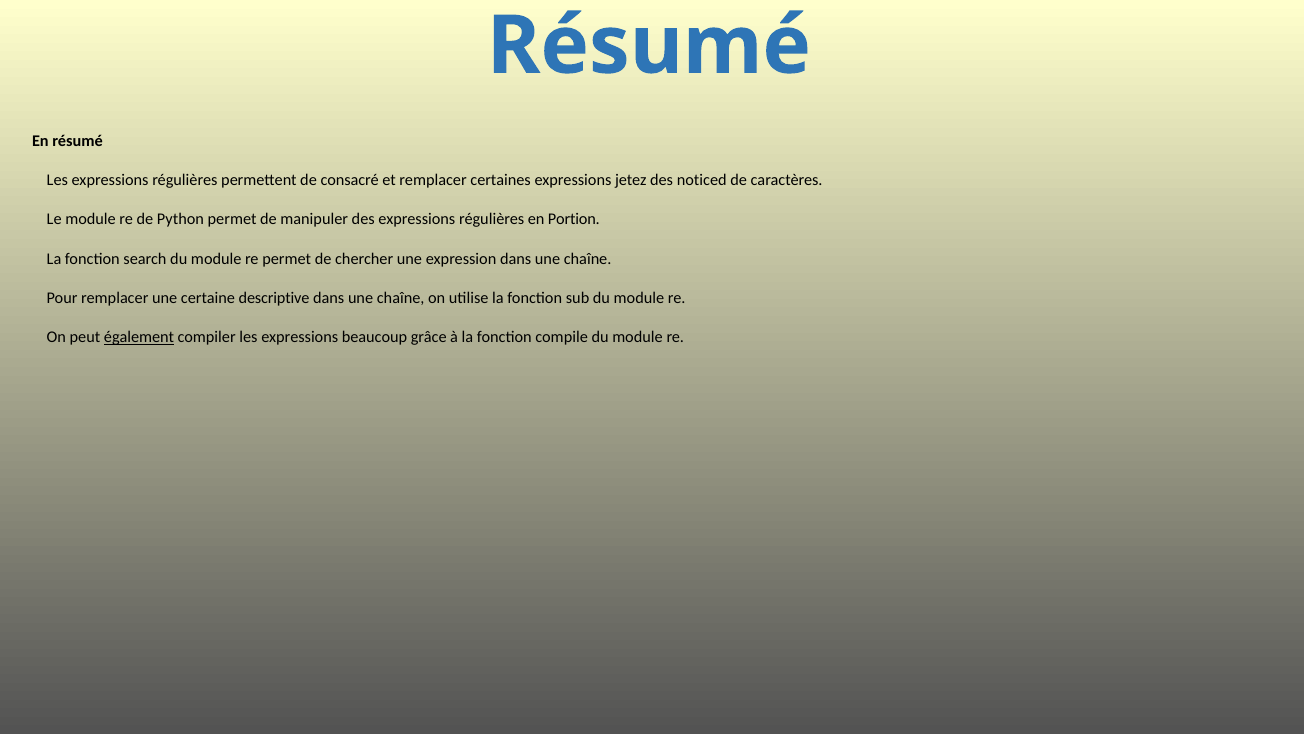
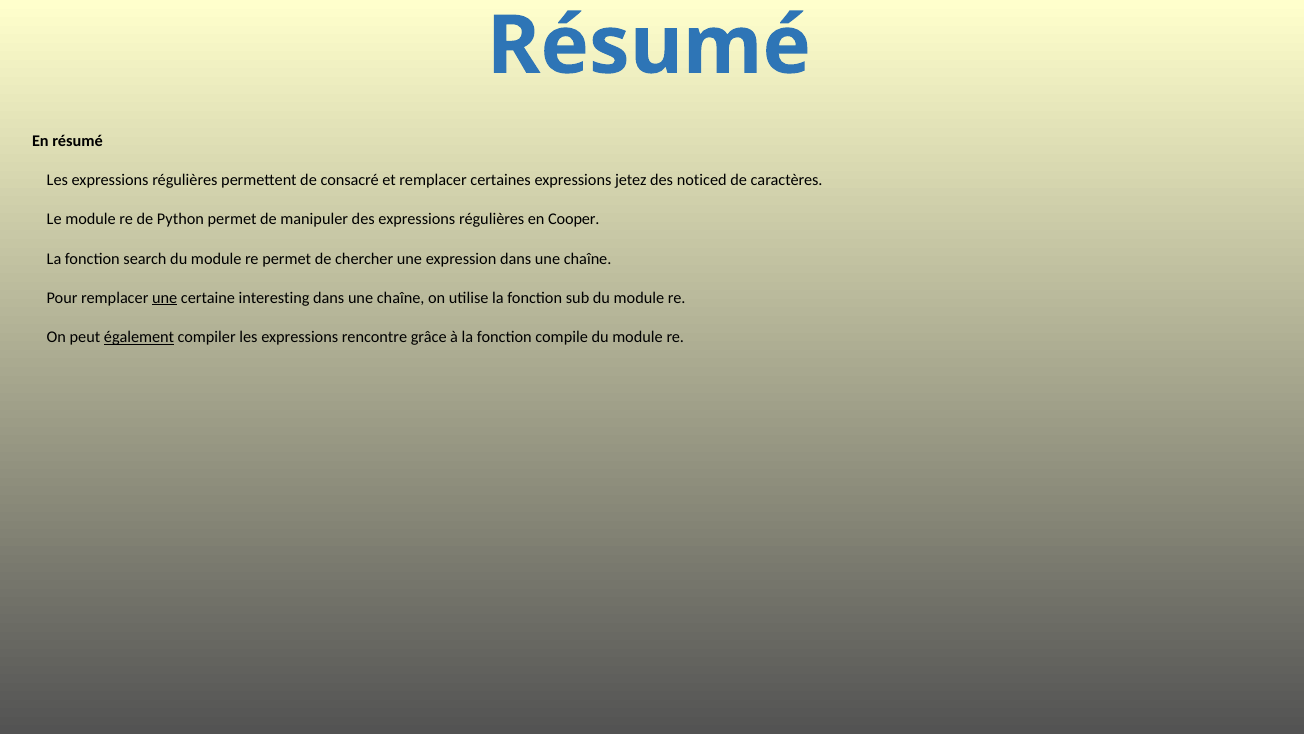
Portion: Portion -> Cooper (574, 219)
une underline: none -> present (165, 298)
descriptive: descriptive -> interesting (274, 298)
beaucoup: beaucoup -> rencontre (374, 337)
